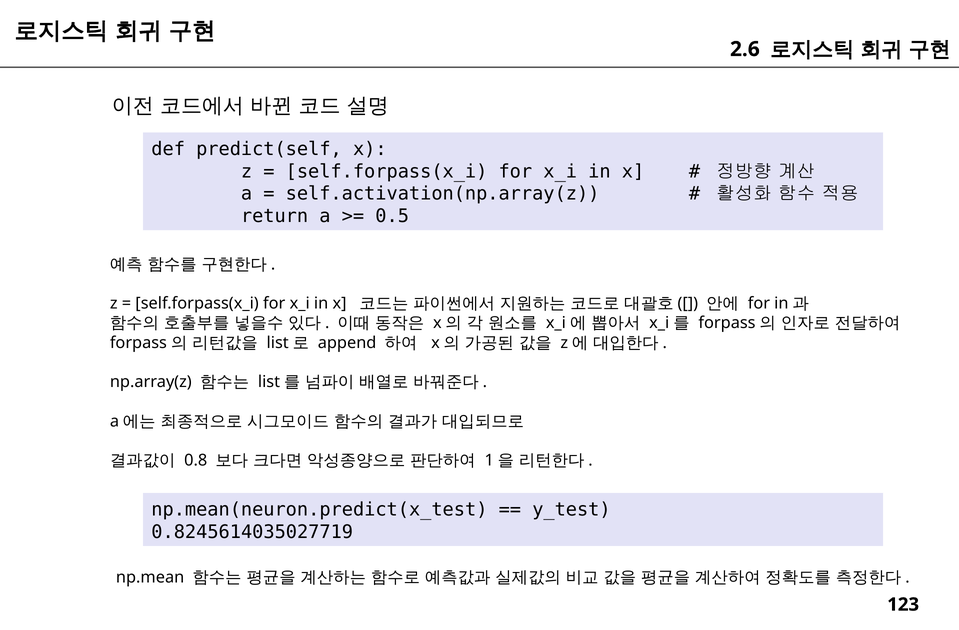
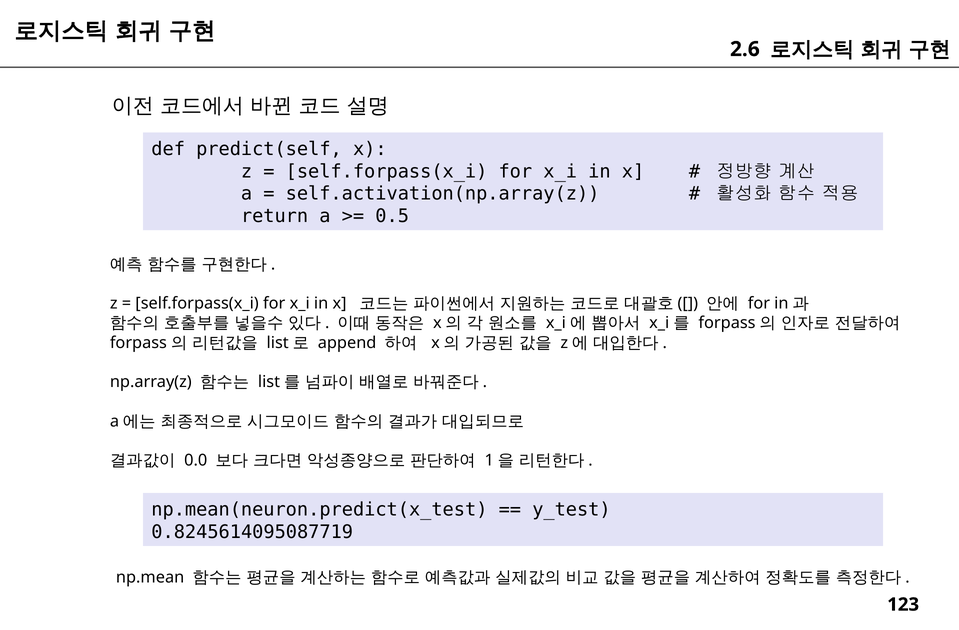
0.8: 0.8 -> 0.0 (196, 460)
0.8245614035027719: 0.8245614035027719 -> 0.8245614095087719 (252, 532)
